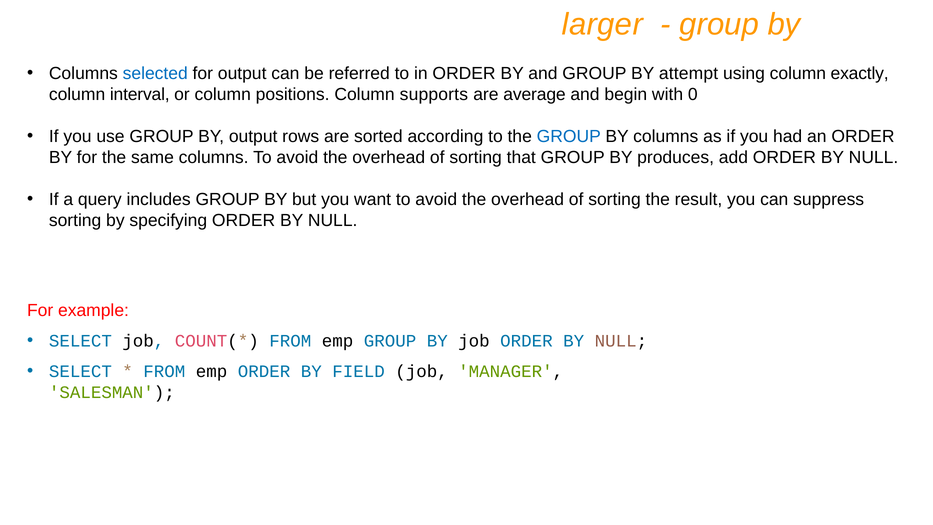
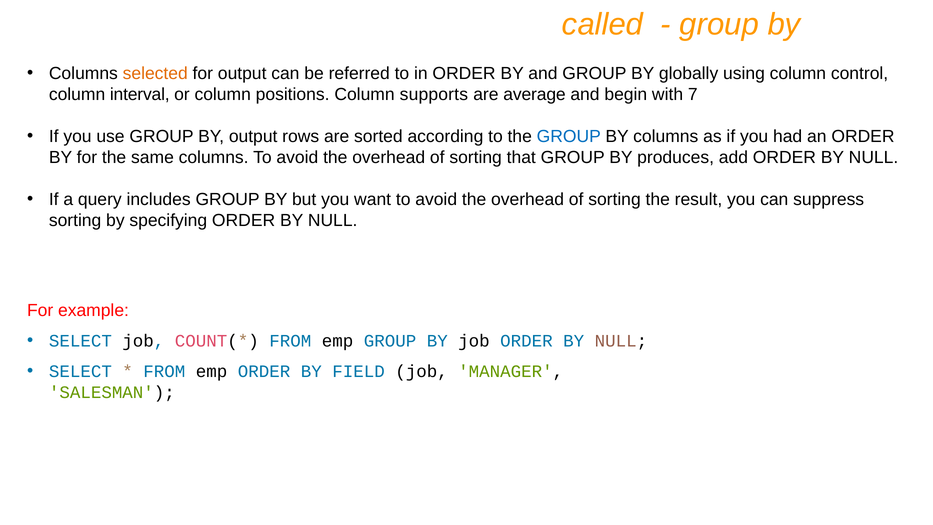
larger: larger -> called (603, 24)
selected colour: blue -> orange (155, 73)
attempt: attempt -> globally (689, 73)
exactly: exactly -> control (860, 73)
0: 0 -> 7 (693, 94)
